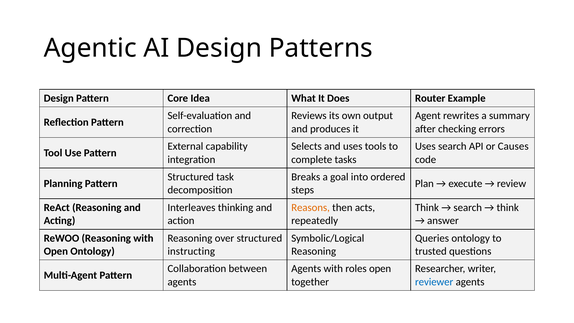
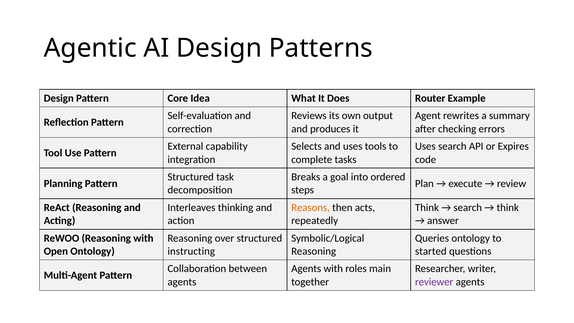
Causes: Causes -> Expires (513, 146)
trusted: trusted -> started (431, 251)
roles open: open -> main (380, 269)
reviewer colour: blue -> purple (434, 282)
